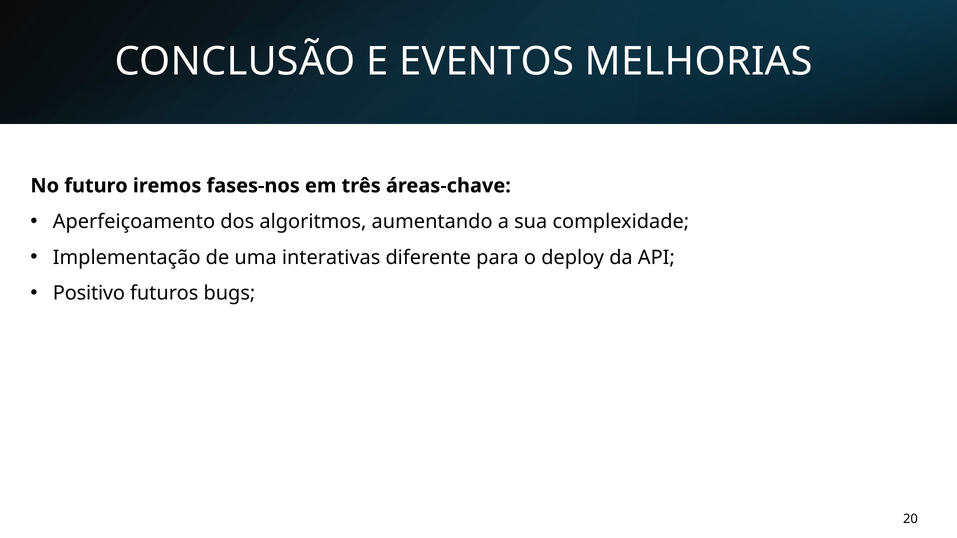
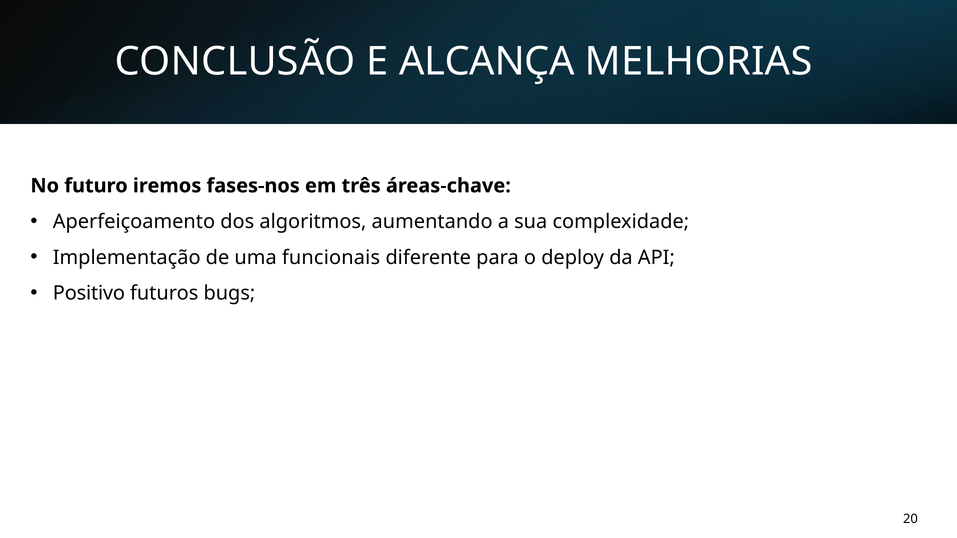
EVENTOS: EVENTOS -> ALCANÇA (487, 62)
interativas: interativas -> funcionais (331, 258)
